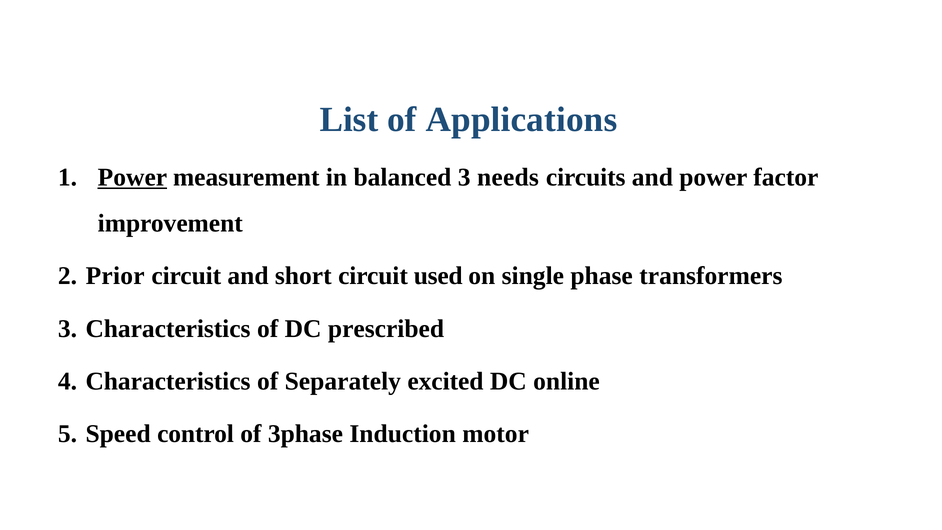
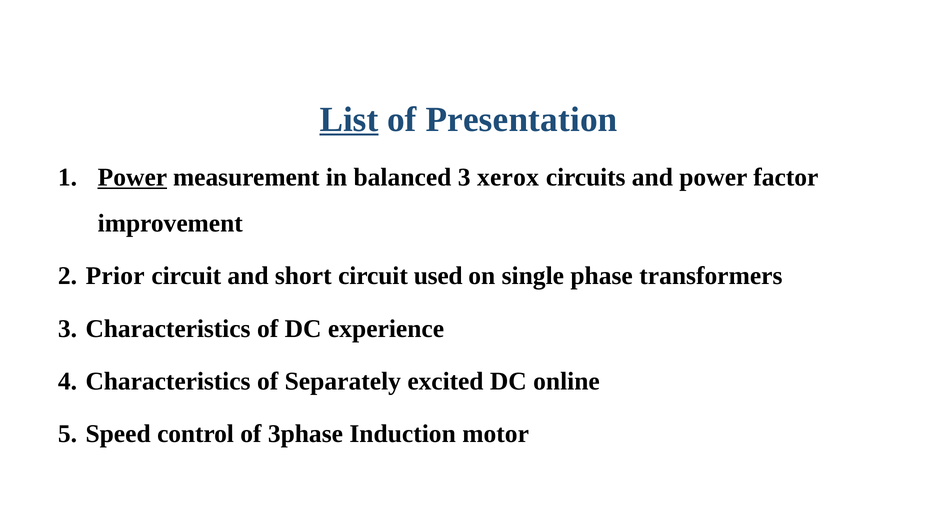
List underline: none -> present (349, 119)
Applications: Applications -> Presentation (522, 119)
needs: needs -> xerox (508, 177)
prescribed: prescribed -> experience (386, 329)
